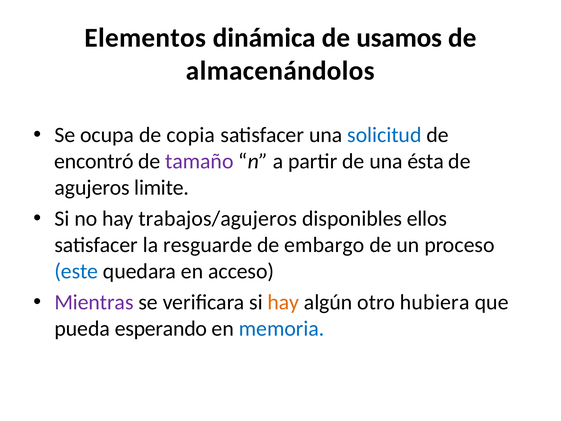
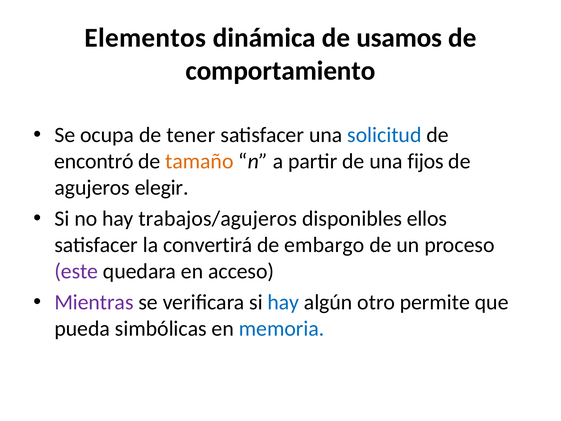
almacenándolos: almacenándolos -> comportamiento (280, 71)
copia: copia -> tener (191, 135)
tamaño colour: purple -> orange (199, 161)
ésta: ésta -> fijos (426, 161)
limite: limite -> elegir (162, 187)
resguarde: resguarde -> convertirá (208, 245)
este colour: blue -> purple (76, 271)
hay colour: orange -> blue (283, 302)
hubiera: hubiera -> permite (435, 302)
esperando: esperando -> simbólicas (161, 328)
